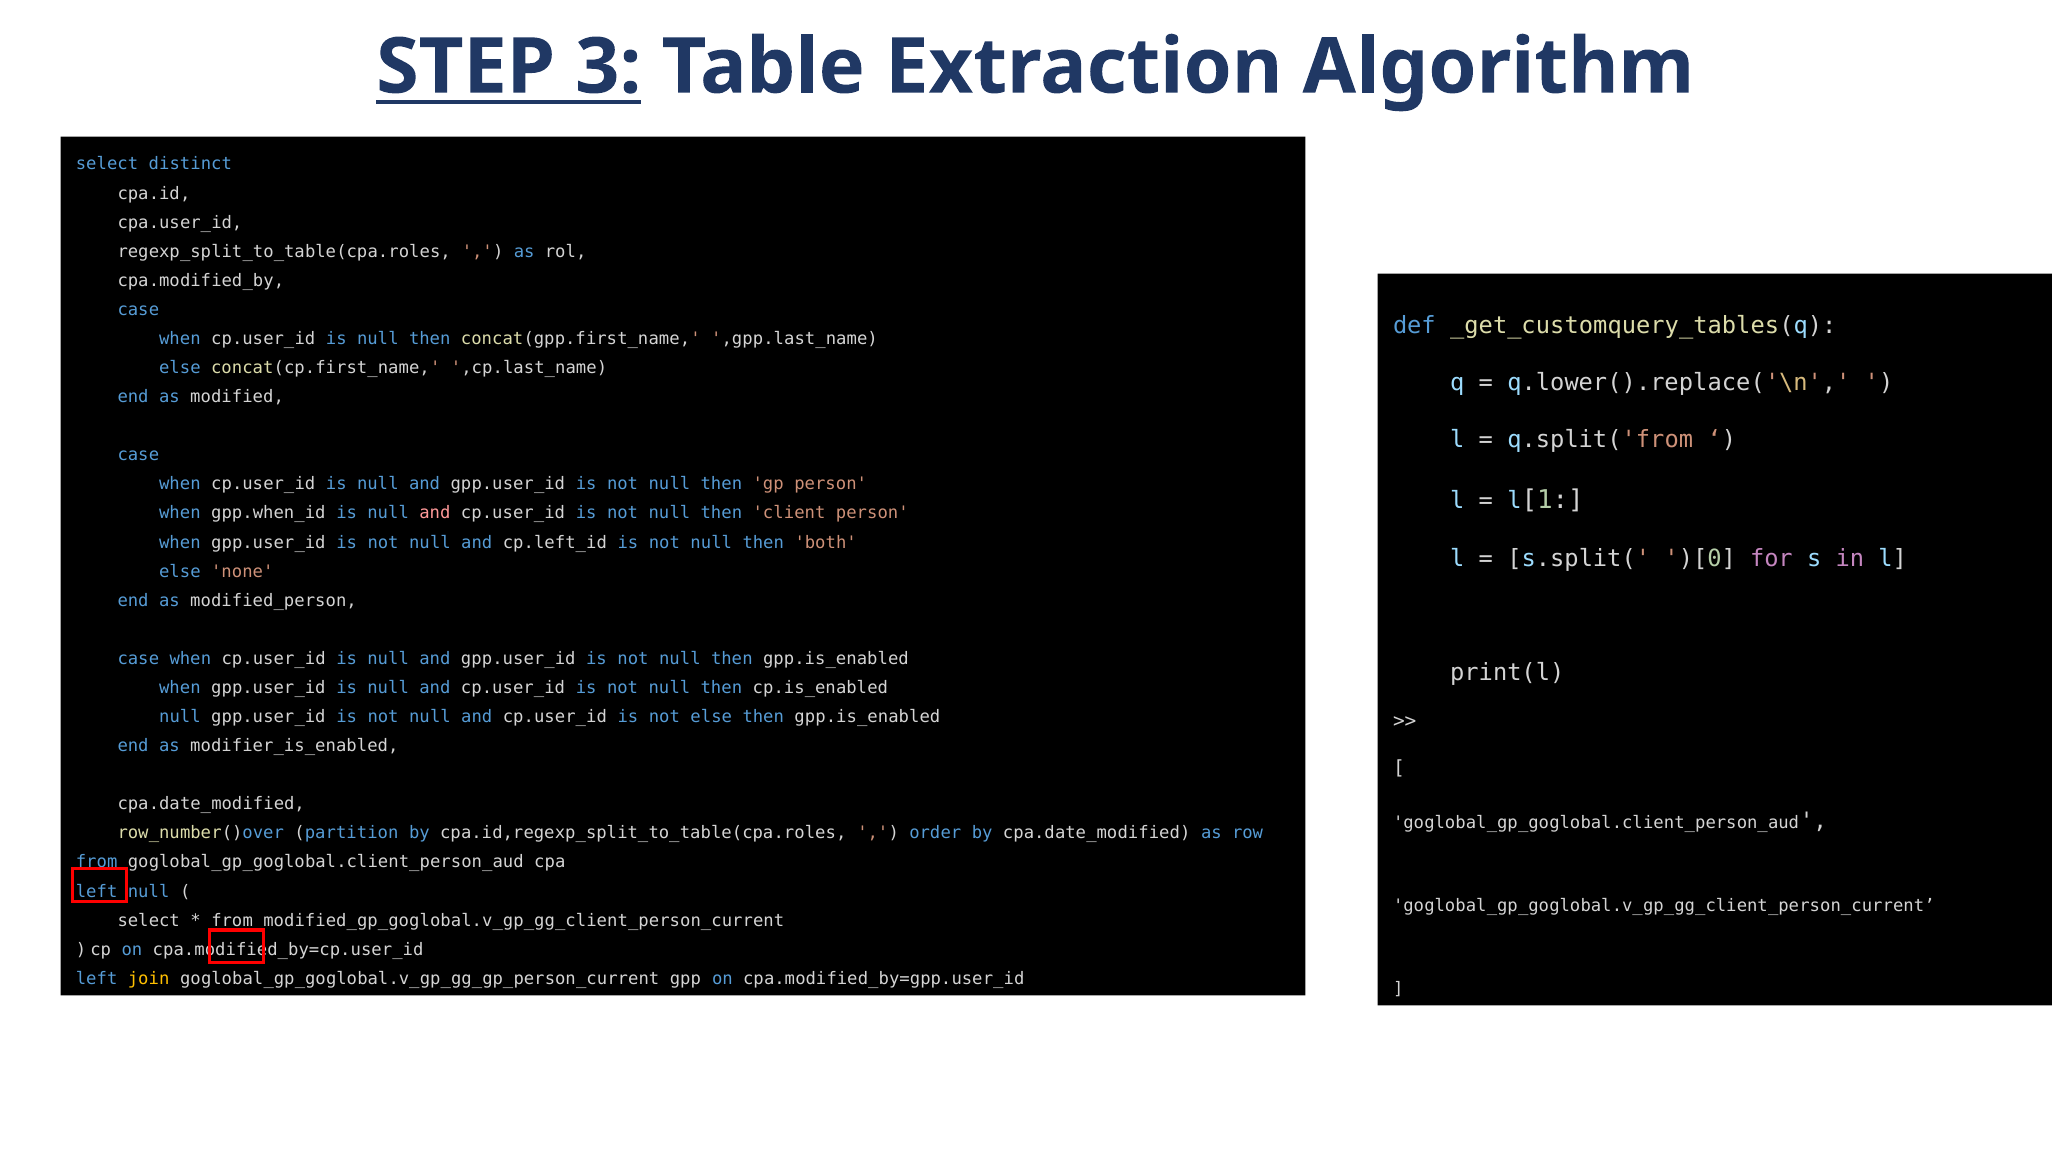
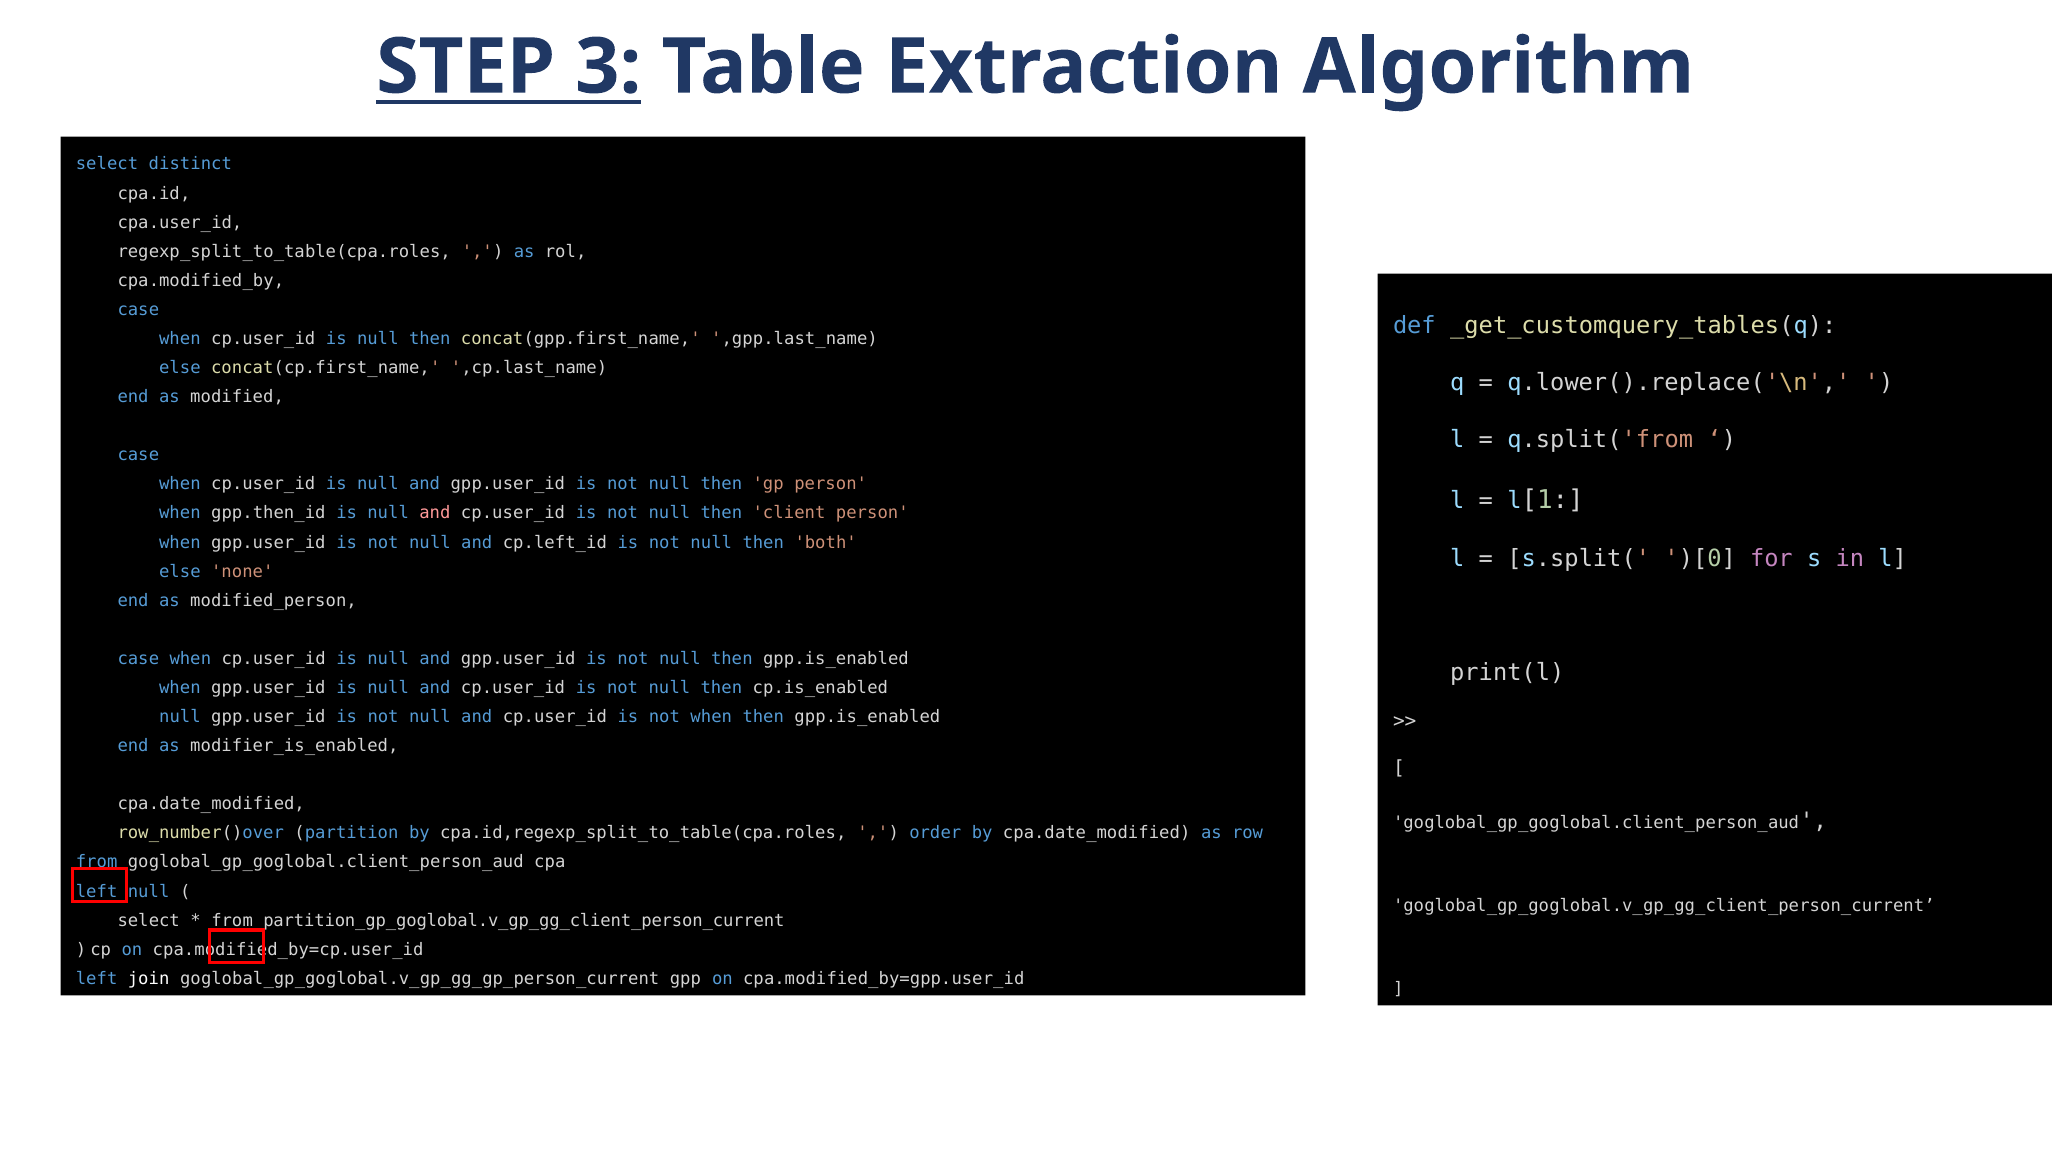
gpp.when_id: gpp.when_id -> gpp.then_id (268, 513)
not else: else -> when (711, 717)
modified_gp_goglobal.v_gp_gg_client_person_current: modified_gp_goglobal.v_gp_gg_client_person_current -> partition_gp_goglobal.v_gp_gg_client_person_current (524, 920)
join colour: yellow -> white (149, 978)
